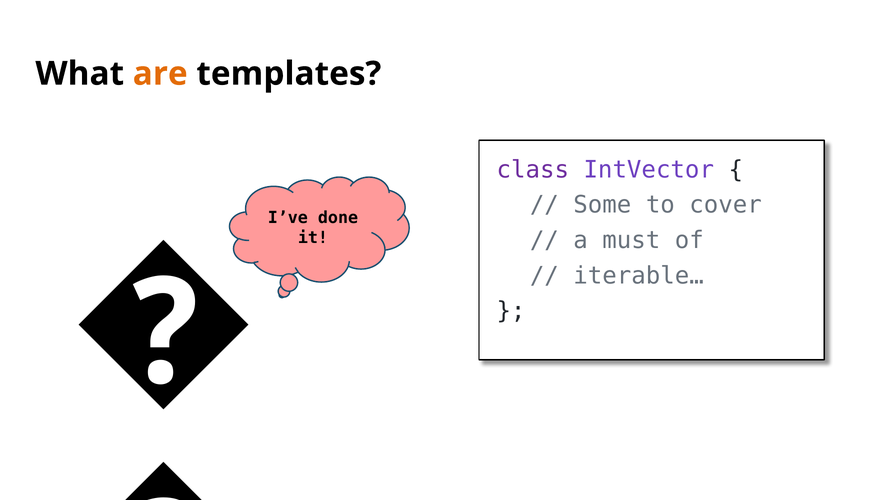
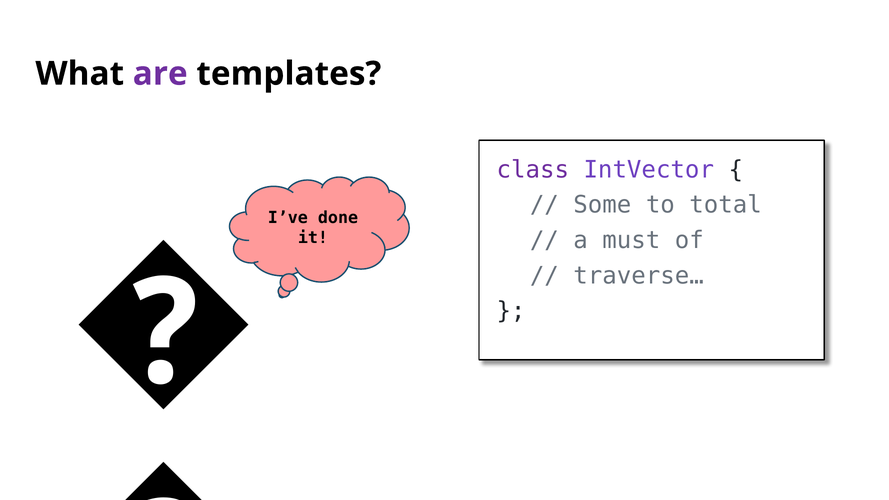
are colour: orange -> purple (160, 74)
cover: cover -> total (726, 205)
iterable…: iterable… -> traverse… (639, 276)
